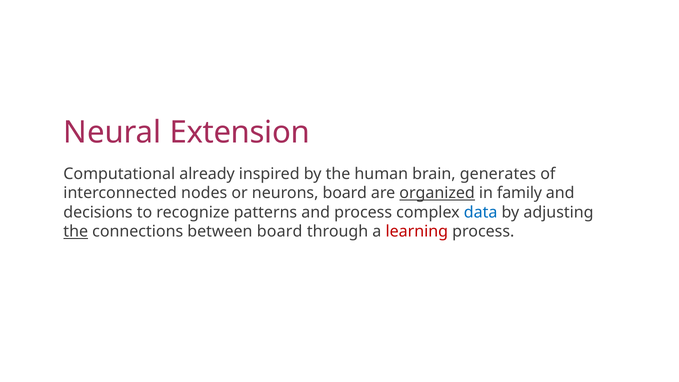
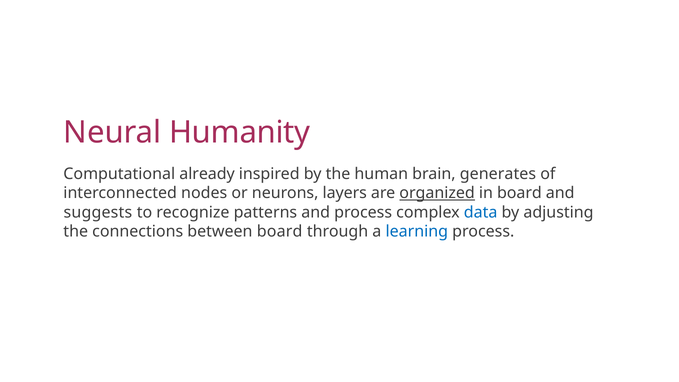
Extension: Extension -> Humanity (240, 133)
neurons board: board -> layers (345, 193)
in family: family -> board (519, 193)
decisions: decisions -> suggests (98, 212)
the underline: present -> none (76, 231)
learning colour: red -> blue (417, 231)
